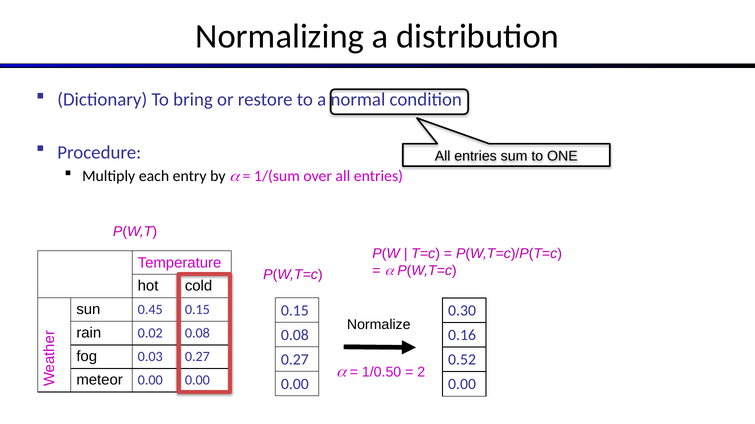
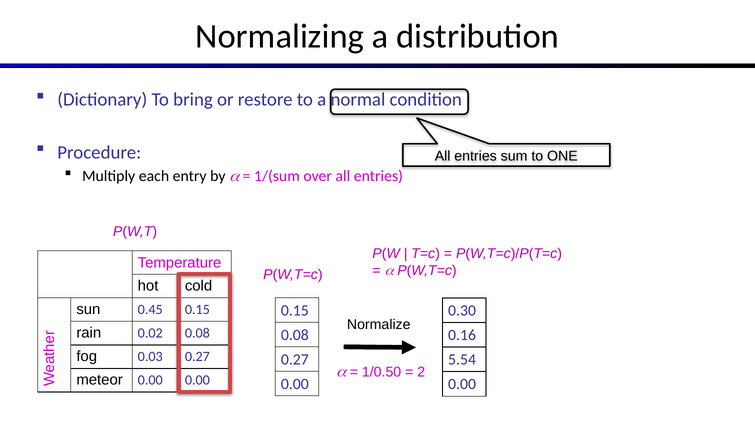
0.52: 0.52 -> 5.54 (462, 360)
